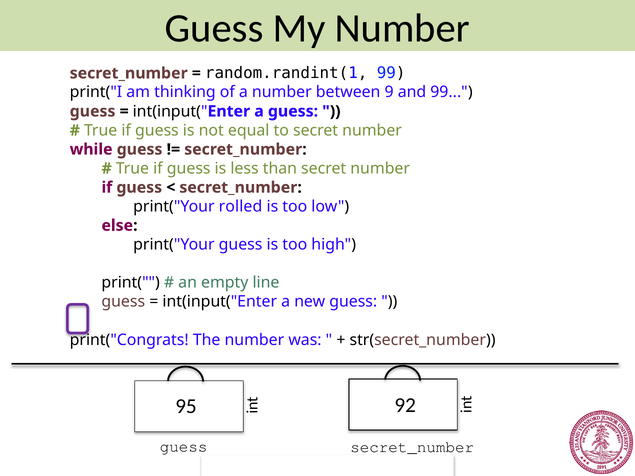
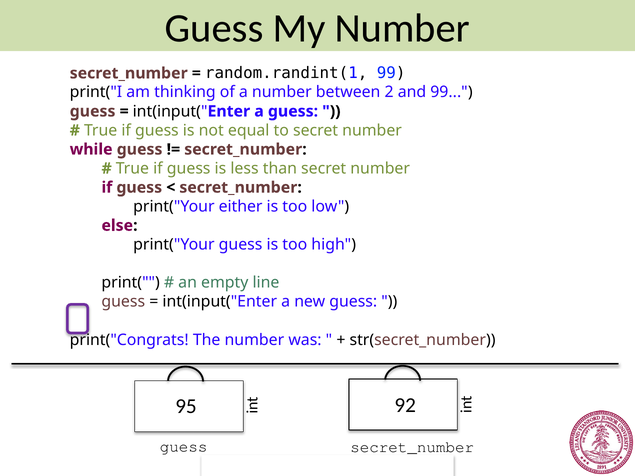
9: 9 -> 2 (389, 92)
rolled: rolled -> either (241, 207)
